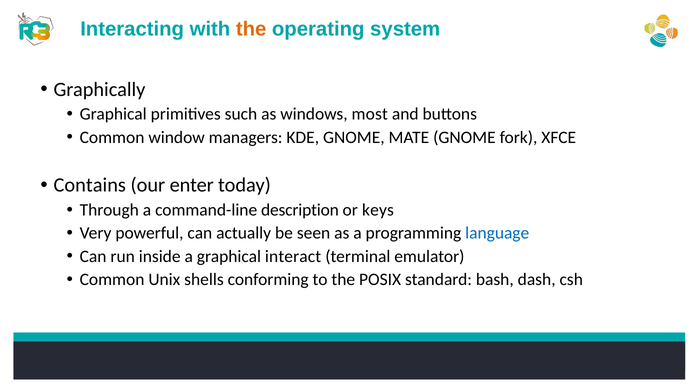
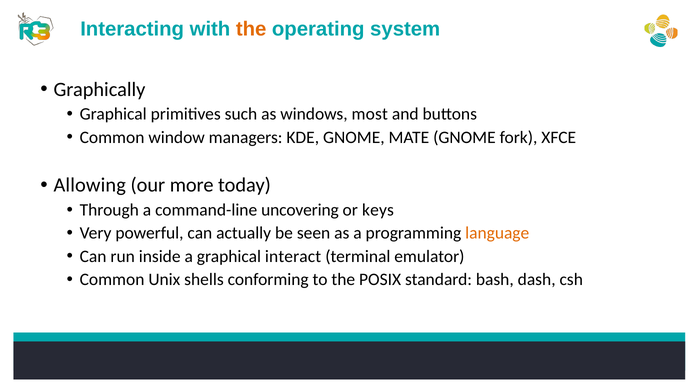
Contains: Contains -> Allowing (90, 186)
enter: enter -> more (192, 186)
description: description -> uncovering (300, 210)
language colour: blue -> orange (497, 234)
